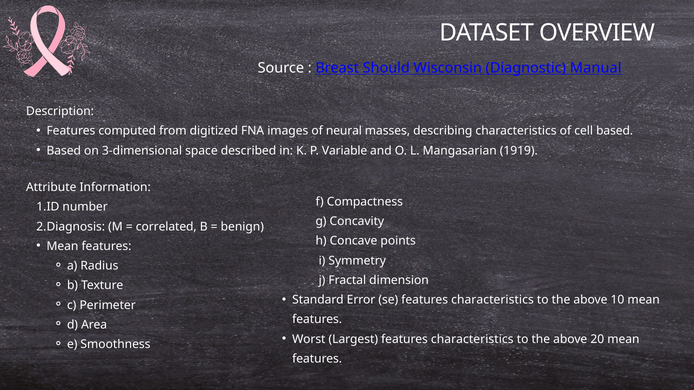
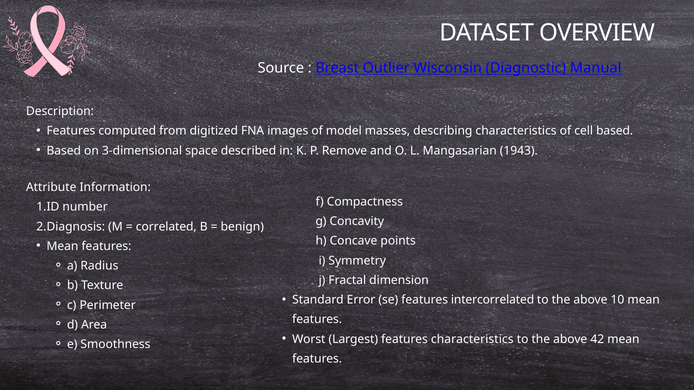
Should: Should -> Outlier (386, 68)
neural: neural -> model (344, 131)
Variable: Variable -> Remove (345, 151)
1919: 1919 -> 1943 (519, 151)
se features characteristics: characteristics -> intercorrelated (493, 300)
20: 20 -> 42 (597, 339)
